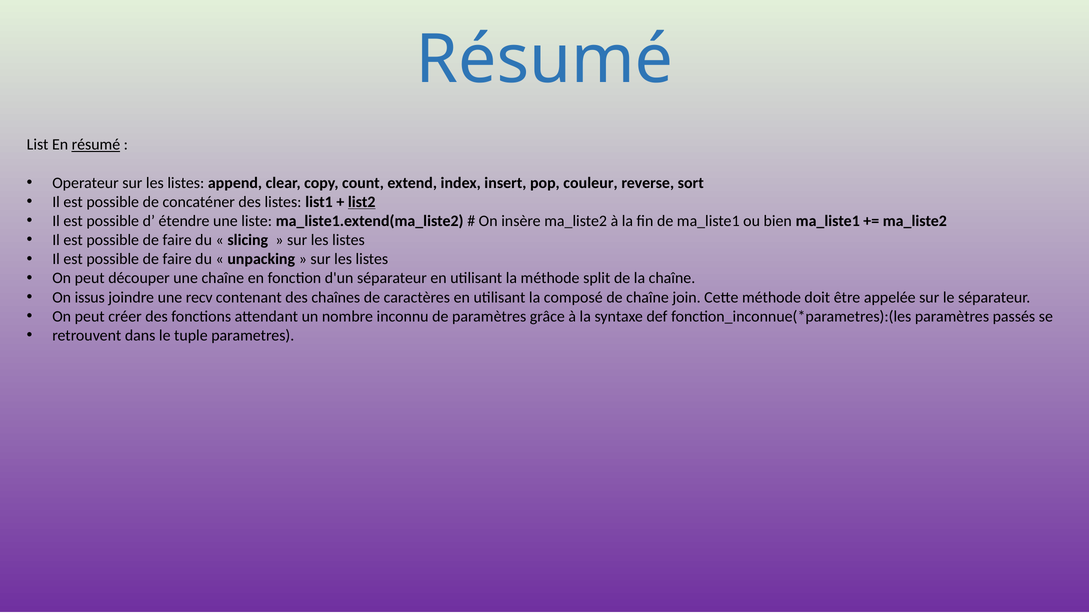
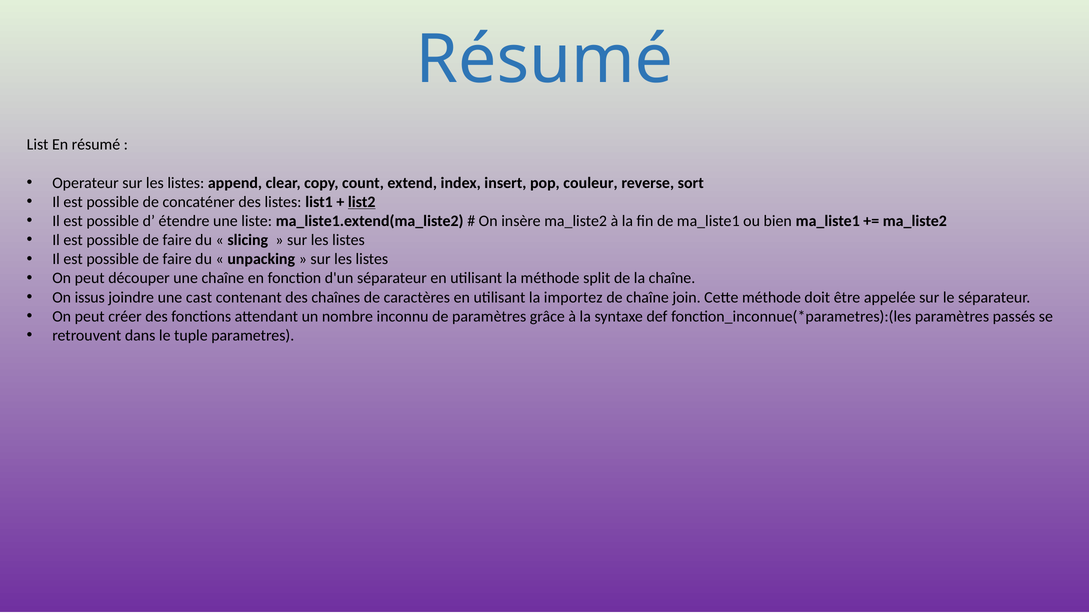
résumé underline: present -> none (96, 145)
recv: recv -> cast (199, 297)
composé: composé -> importez (573, 297)
